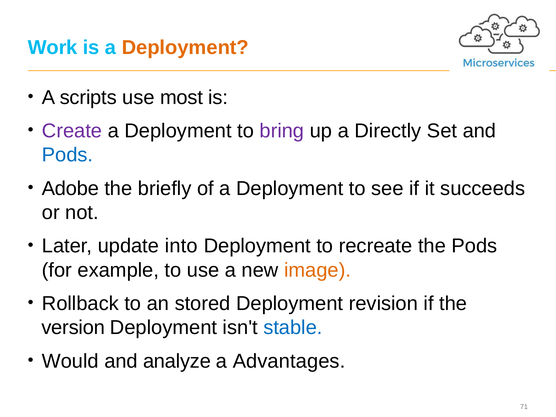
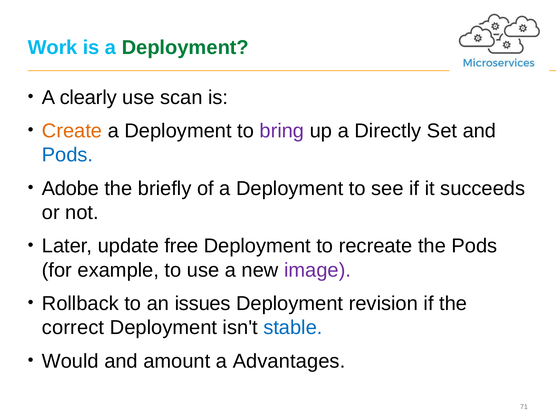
Deployment colour: orange -> green (185, 47)
scripts: scripts -> clearly (88, 97)
most: most -> scan (181, 97)
Create colour: purple -> orange (72, 131)
into: into -> free (181, 246)
image colour: orange -> purple (318, 270)
stored: stored -> issues (203, 304)
version: version -> correct (73, 328)
analyze: analyze -> amount (177, 361)
